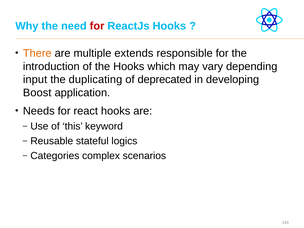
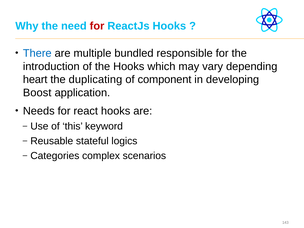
There colour: orange -> blue (37, 53)
extends: extends -> bundled (134, 53)
input: input -> heart (35, 80)
deprecated: deprecated -> component (165, 80)
